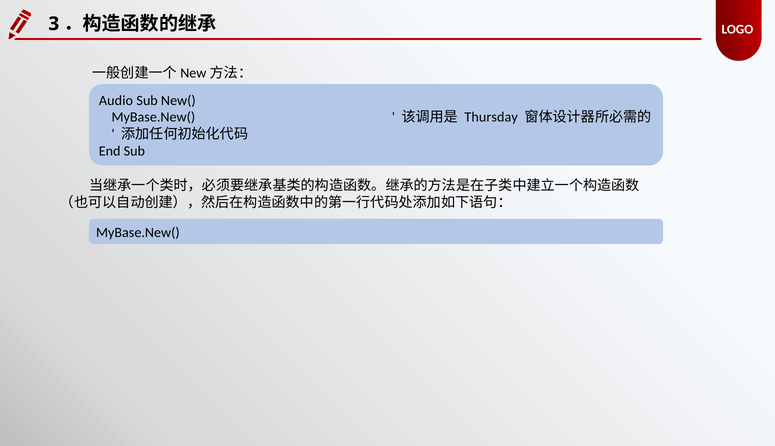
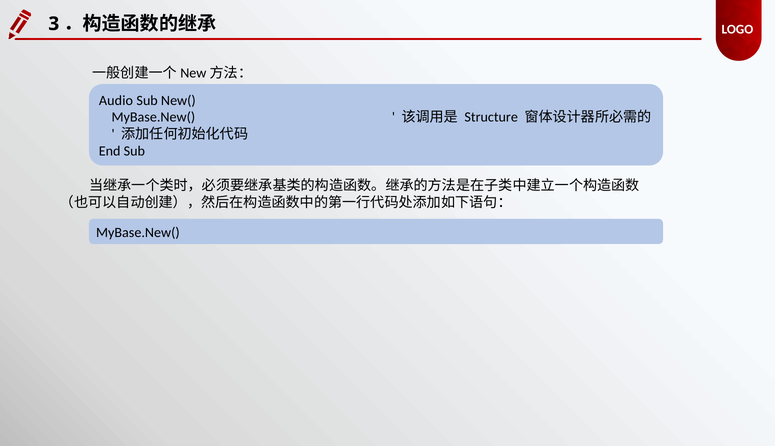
Thursday: Thursday -> Structure (491, 117)
